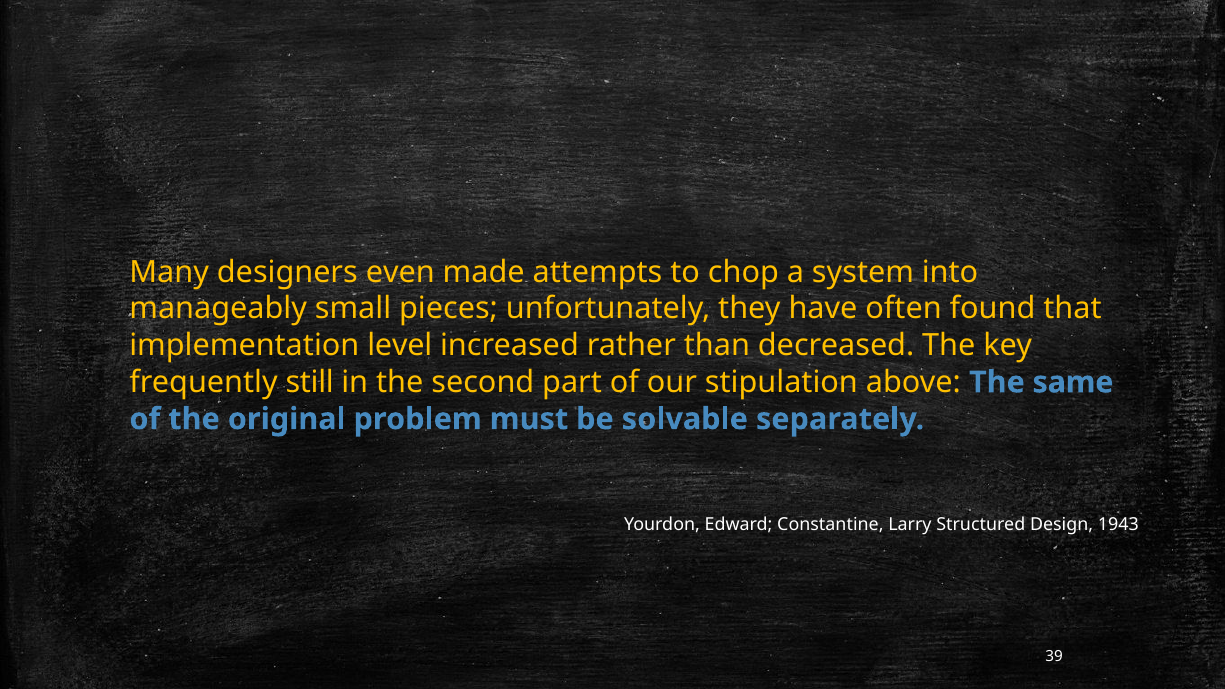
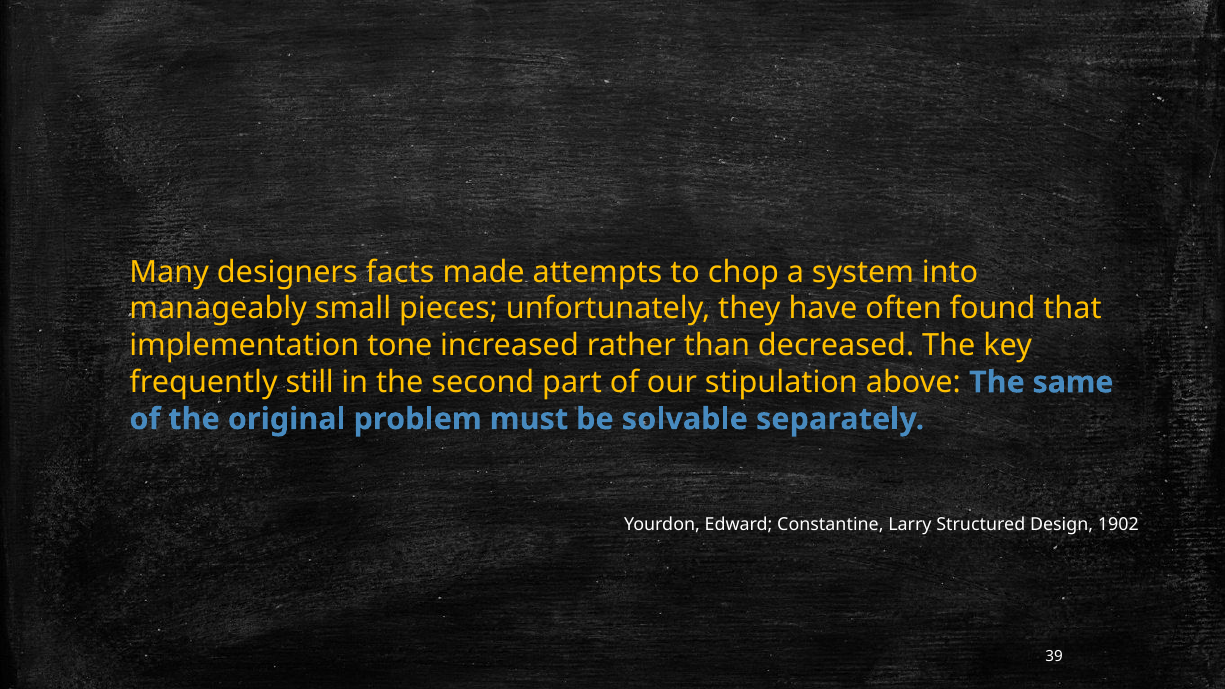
even: even -> facts (400, 272)
level: level -> tone (400, 346)
1943: 1943 -> 1902 (1118, 525)
